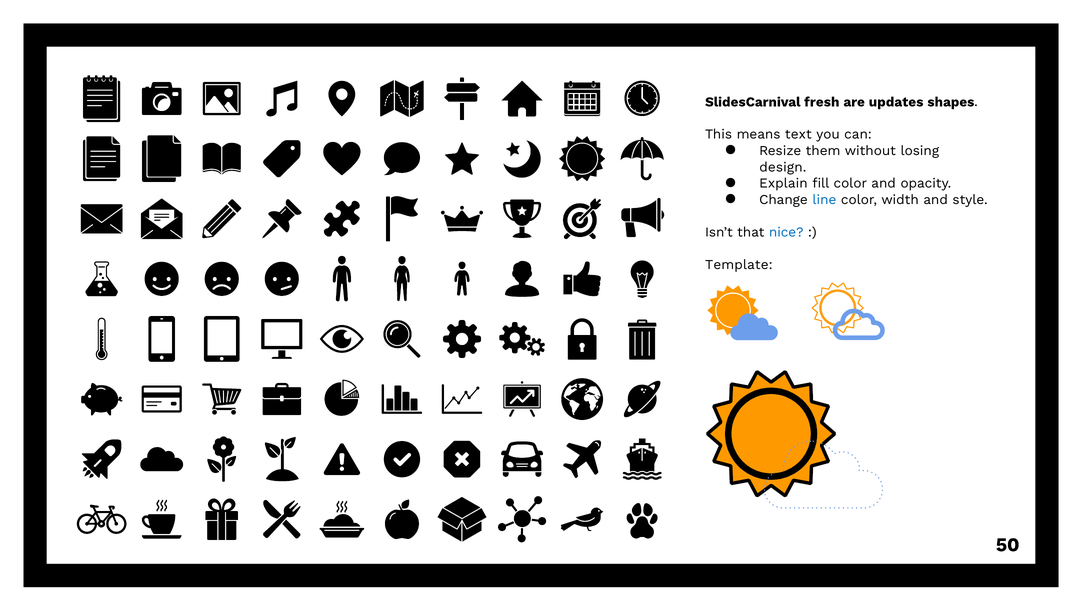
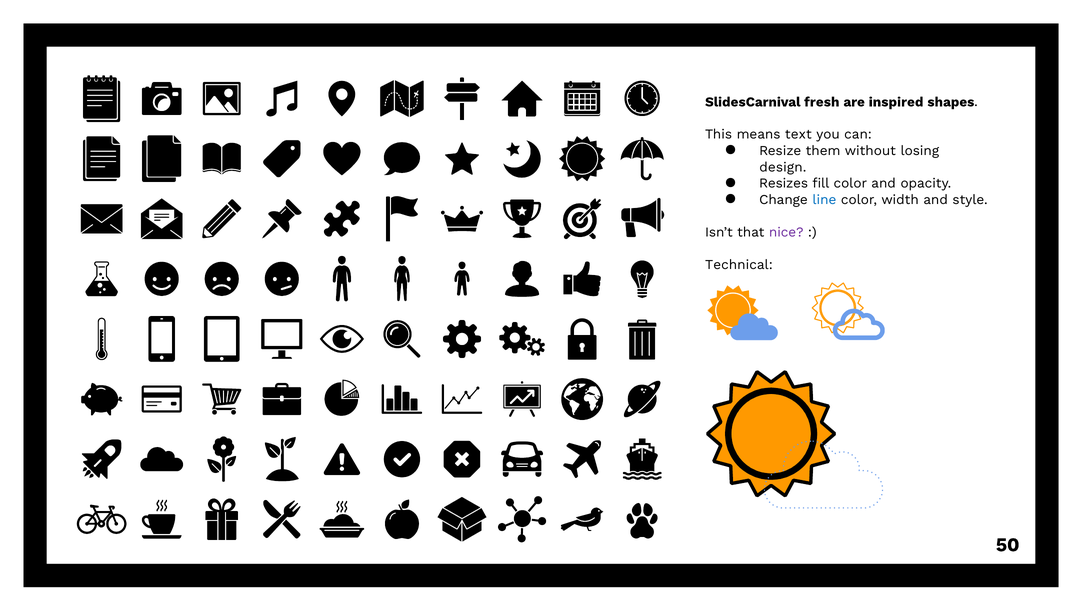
updates: updates -> inspired (896, 102)
Explain: Explain -> Resizes (784, 183)
nice colour: blue -> purple (786, 232)
Template: Template -> Technical (739, 265)
